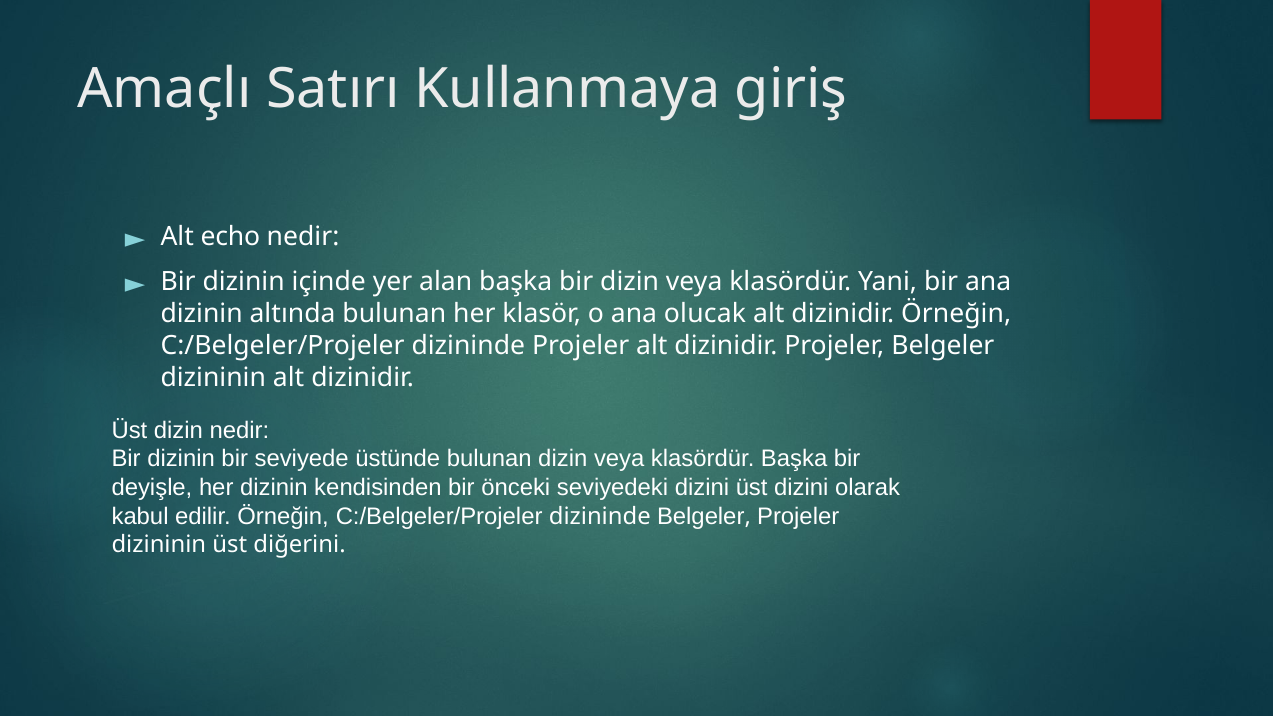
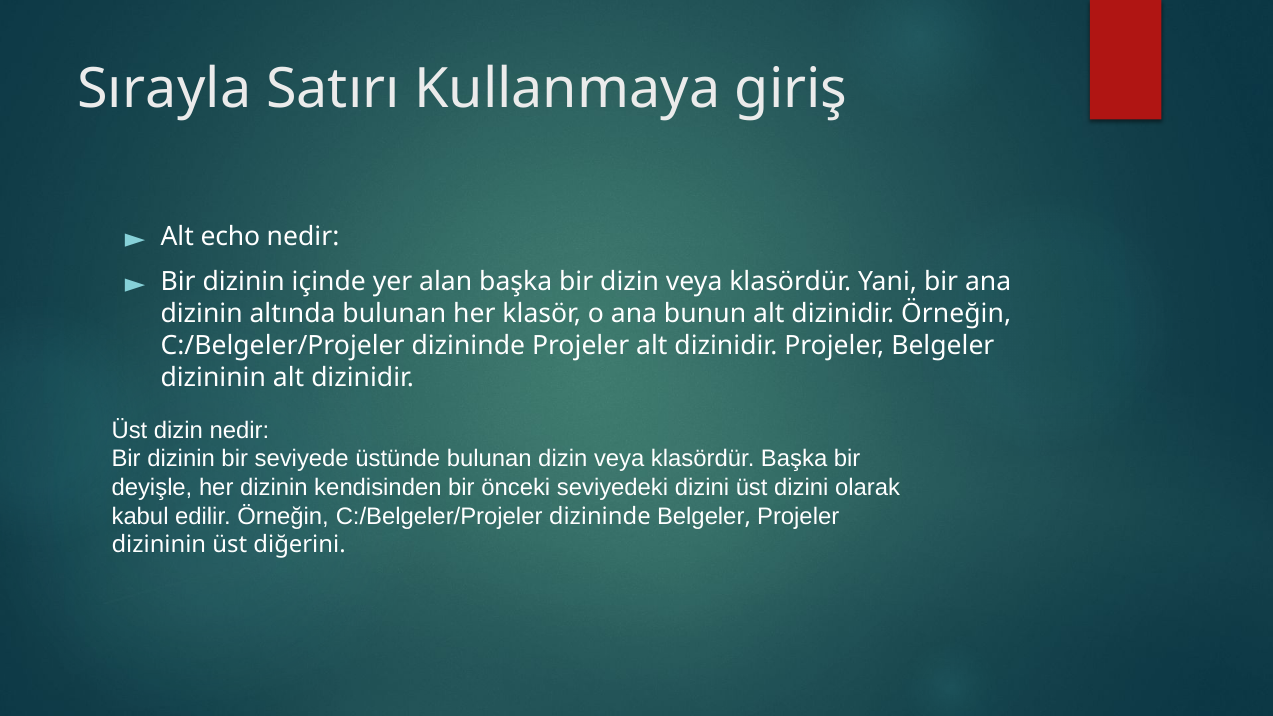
Amaçlı: Amaçlı -> Sırayla (164, 89)
olucak: olucak -> bunun (705, 314)
